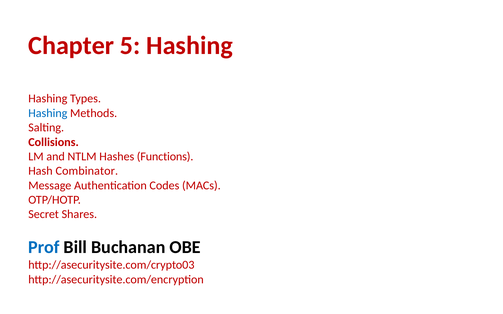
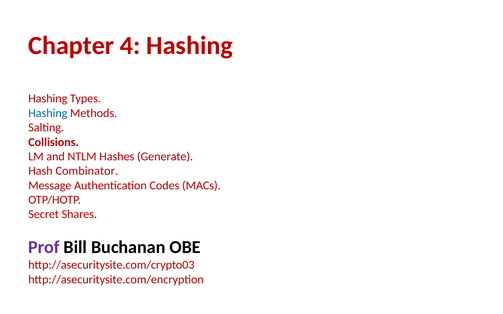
5: 5 -> 4 (130, 45)
Functions: Functions -> Generate (165, 157)
Prof colour: blue -> purple (44, 248)
